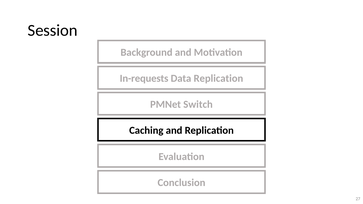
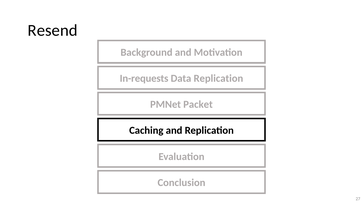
Session: Session -> Resend (53, 30)
Switch: Switch -> Packet (198, 104)
